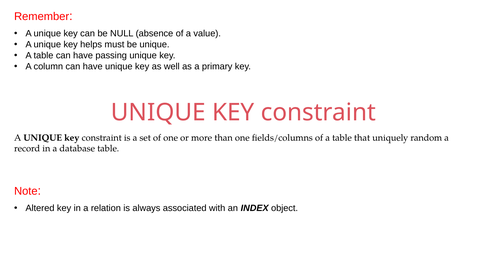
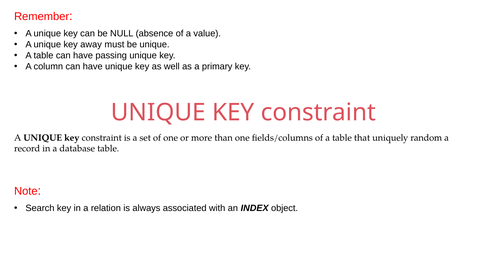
helps: helps -> away (91, 45)
Altered: Altered -> Search (40, 208)
